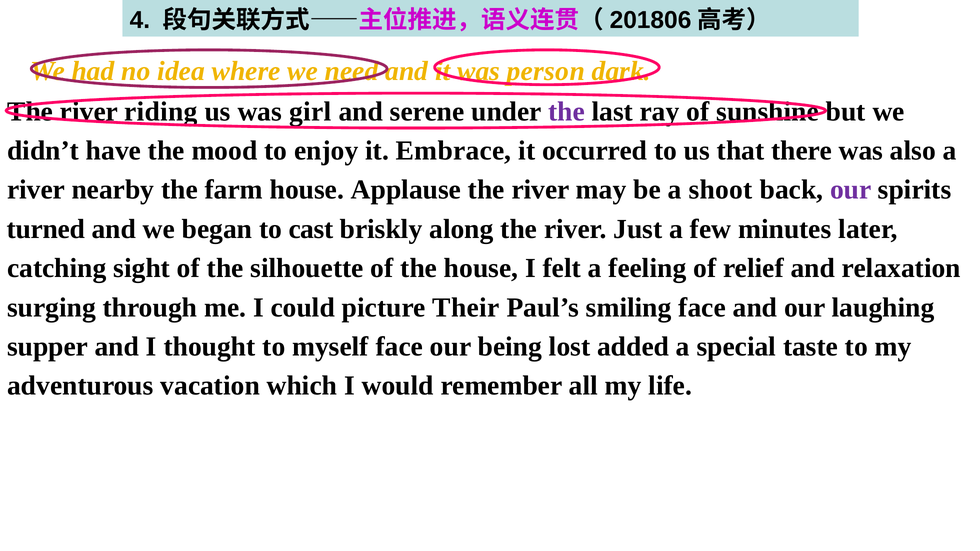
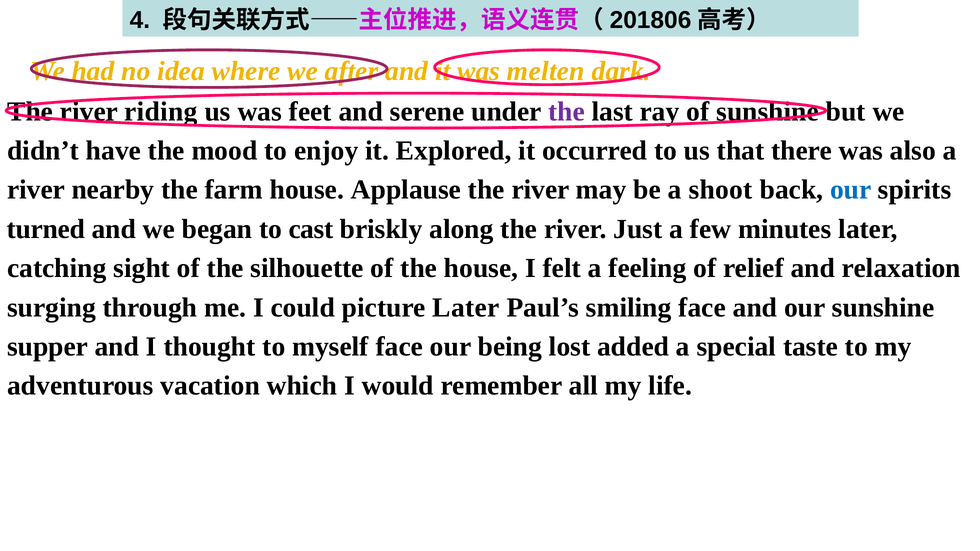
need: need -> after (352, 71)
person: person -> melten (546, 71)
girl: girl -> feet (310, 112)
Embrace: Embrace -> Explored (454, 151)
our colour: purple -> blue (851, 190)
picture Their: Their -> Later (466, 308)
our laughing: laughing -> sunshine (883, 308)
